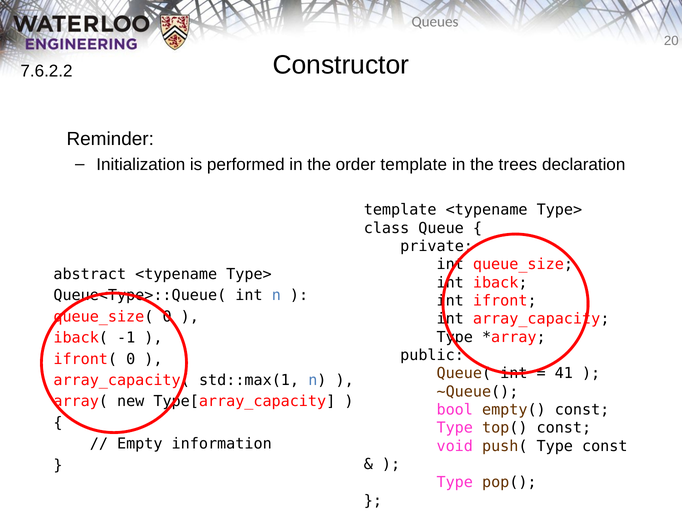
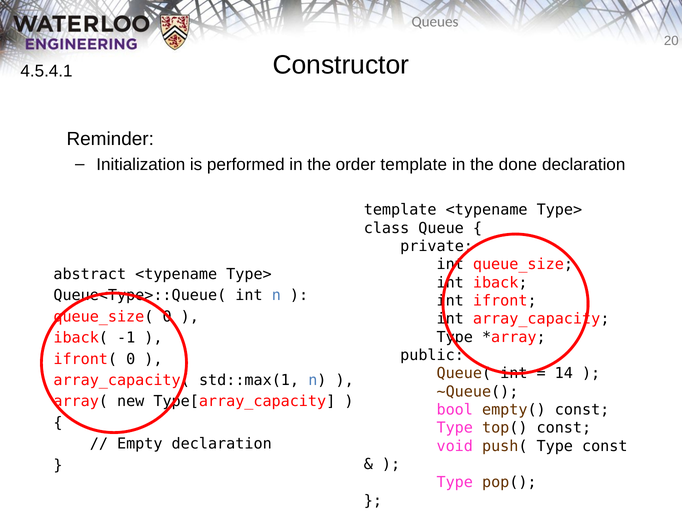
7.6.2.2: 7.6.2.2 -> 4.5.4.1 (47, 71)
trees: trees -> done (518, 165)
41: 41 -> 14 (564, 374)
Empty information: information -> declaration (222, 444)
